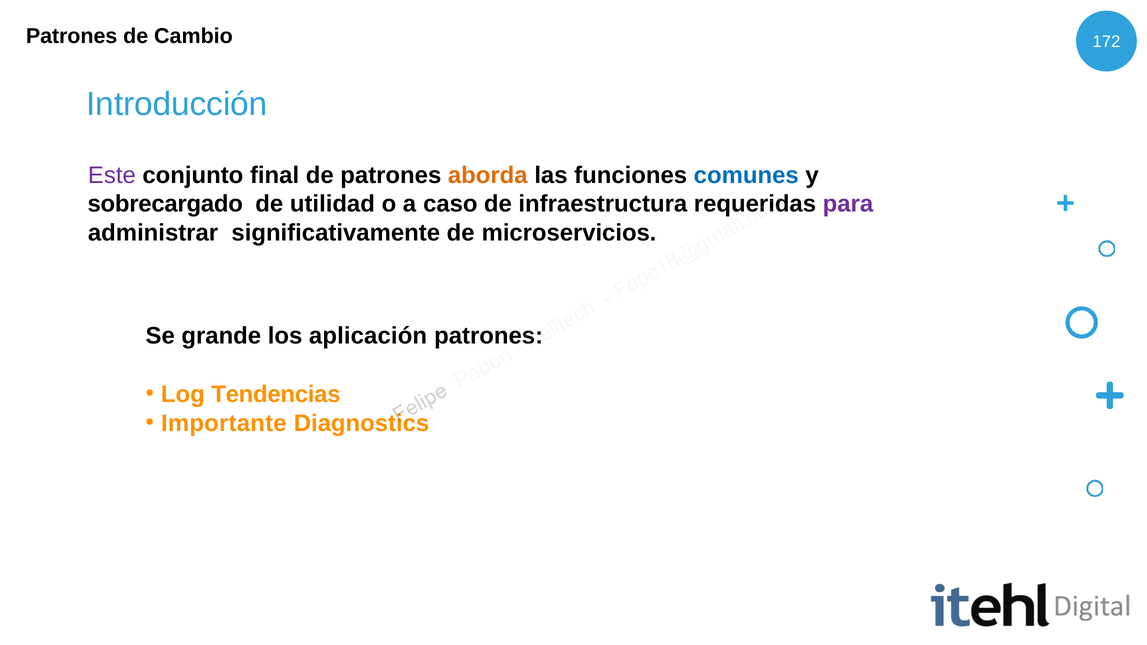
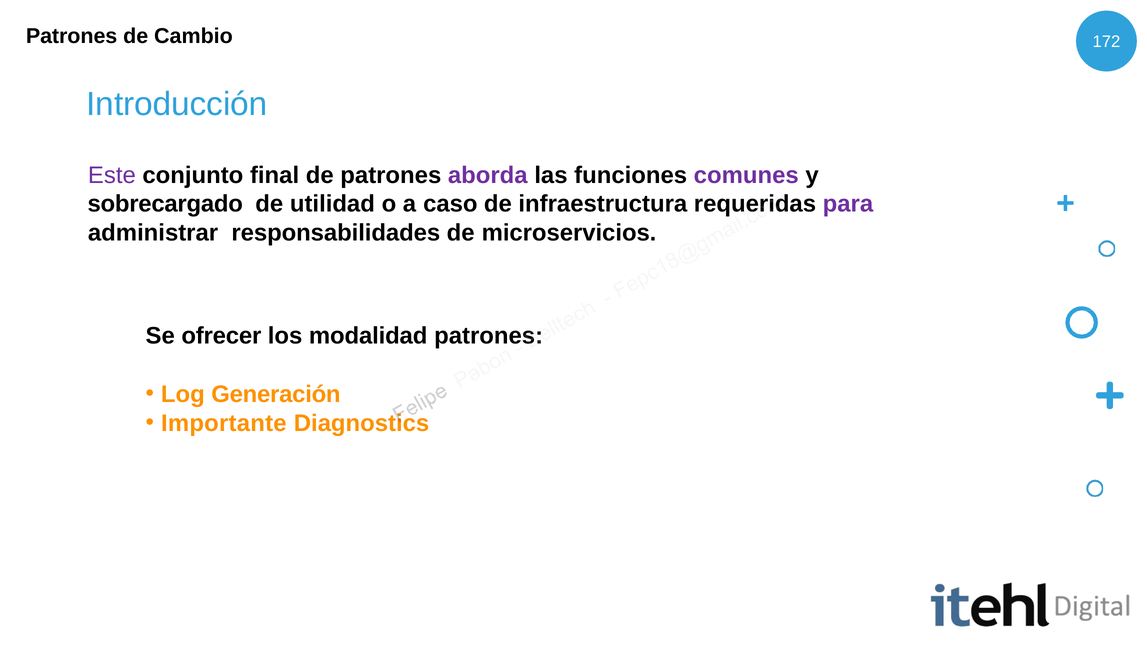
aborda colour: orange -> purple (488, 175)
comunes colour: blue -> purple (746, 175)
significativamente: significativamente -> responsabilidades (336, 233)
grande: grande -> ofrecer (221, 336)
aplicación: aplicación -> modalidad (368, 336)
Tendencias: Tendencias -> Generación (276, 395)
